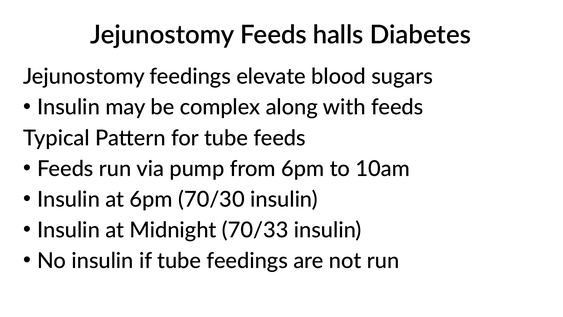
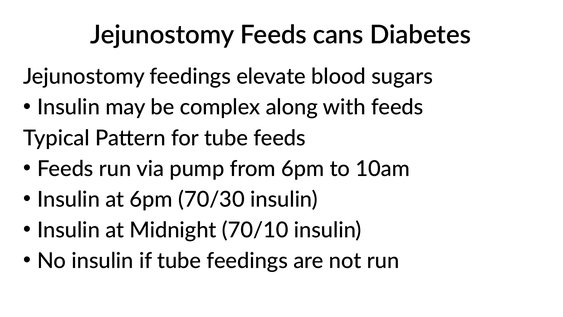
halls: halls -> cans (338, 35)
70/33: 70/33 -> 70/10 (255, 230)
